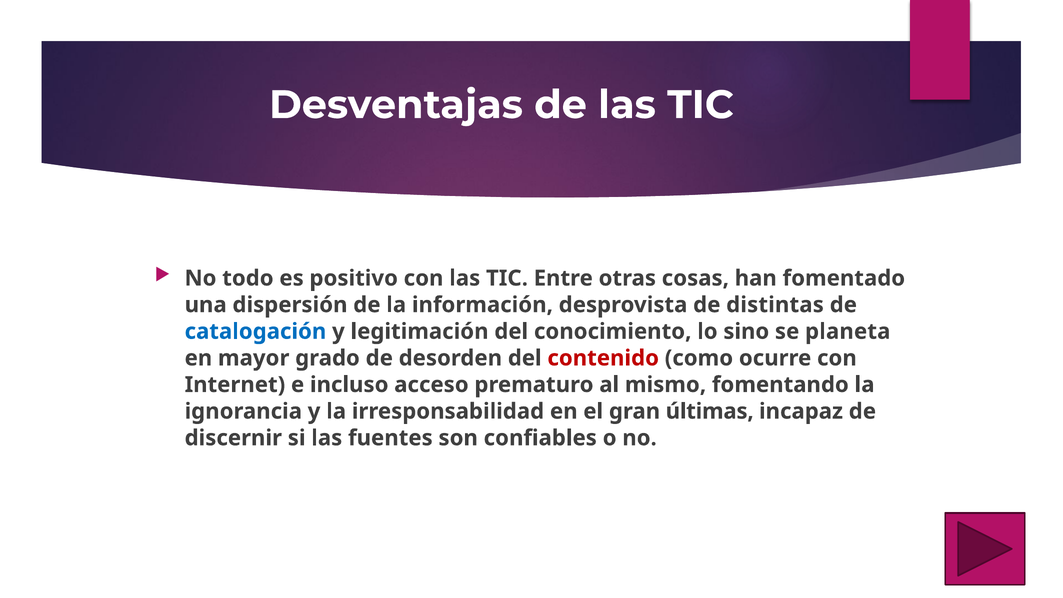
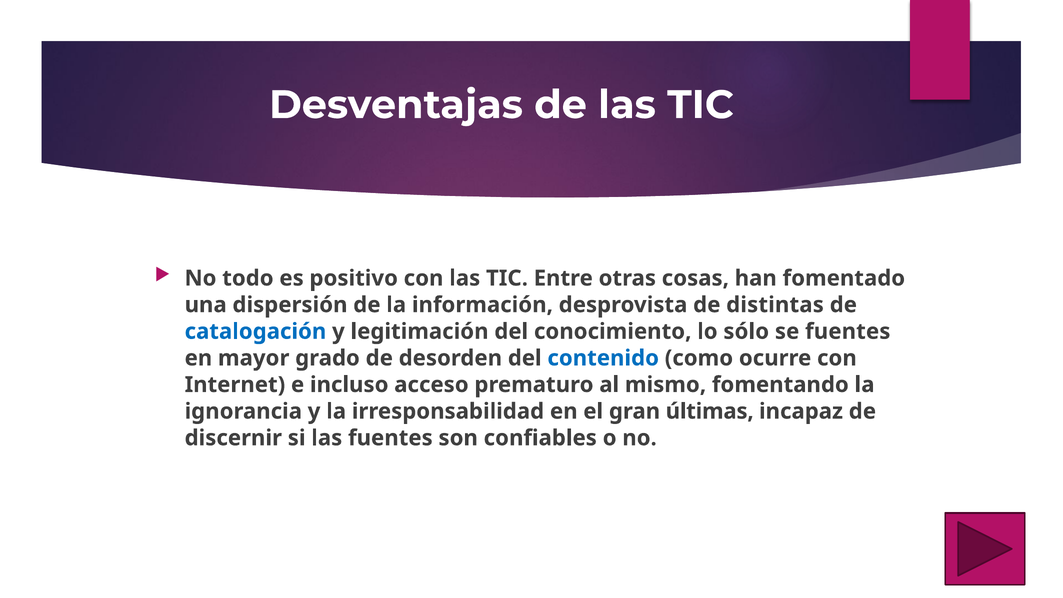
sino: sino -> sólo (746, 331)
se planeta: planeta -> fuentes (848, 331)
contenido colour: red -> blue (603, 358)
